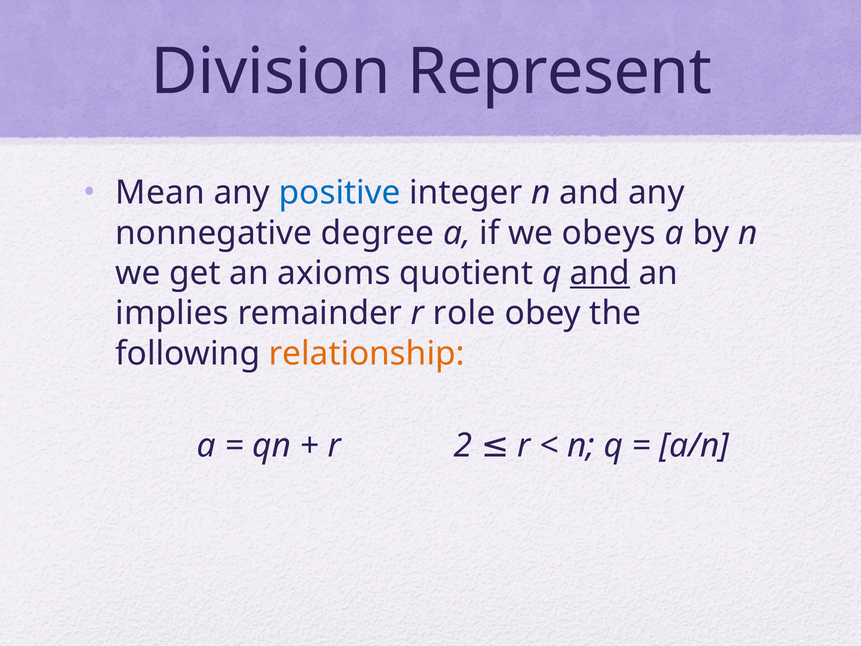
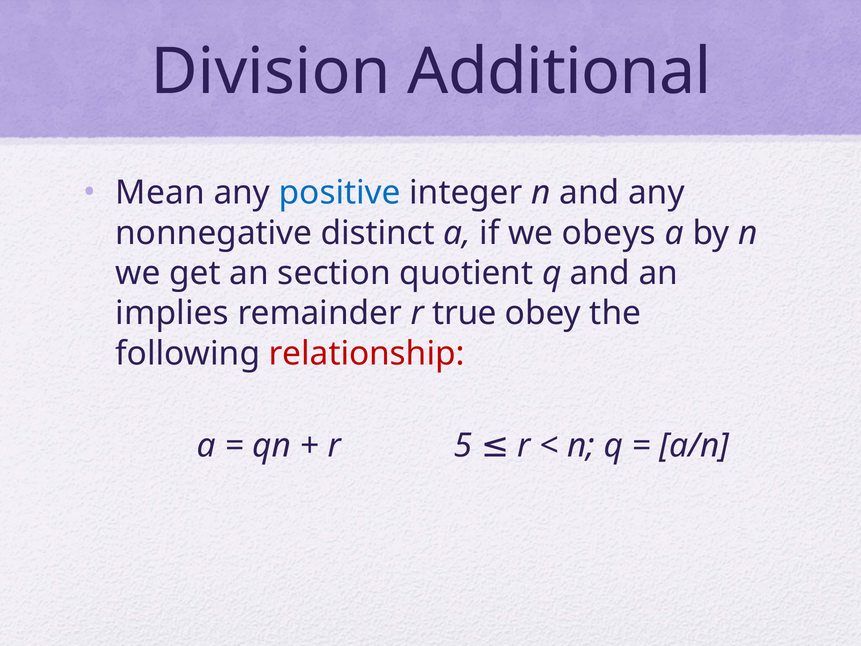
Represent: Represent -> Additional (559, 72)
degree: degree -> distinct (378, 233)
axioms: axioms -> section (334, 273)
and underline: present -> none (600, 273)
role: role -> true (465, 313)
relationship colour: orange -> red (367, 353)
2: 2 -> 5 (463, 445)
